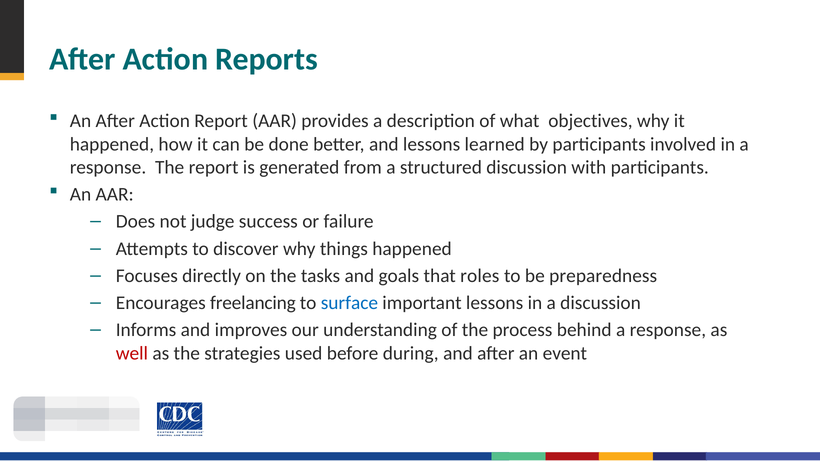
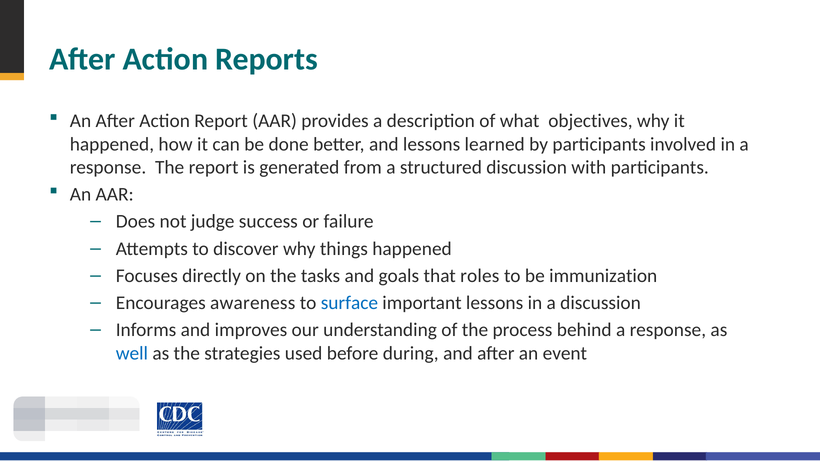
preparedness: preparedness -> immunization (603, 276)
freelancing: freelancing -> awareness (253, 303)
well colour: red -> blue (132, 353)
